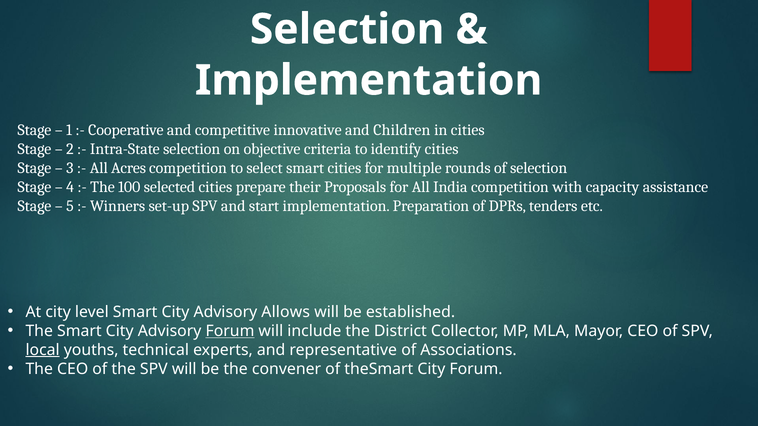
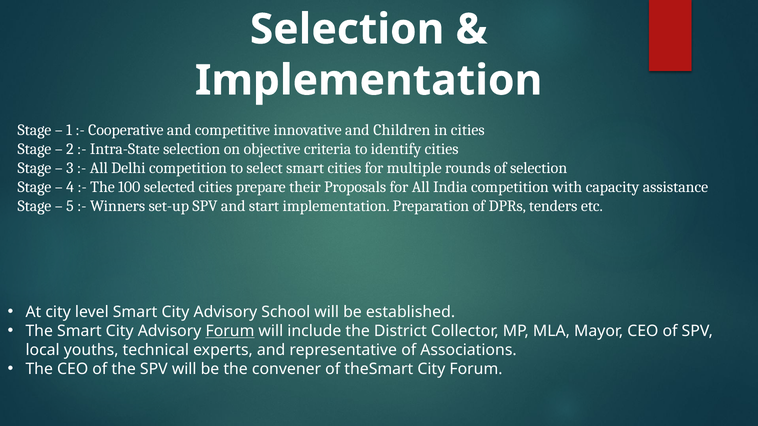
Acres: Acres -> Delhi (128, 168)
Allows: Allows -> School (286, 312)
local underline: present -> none (43, 350)
